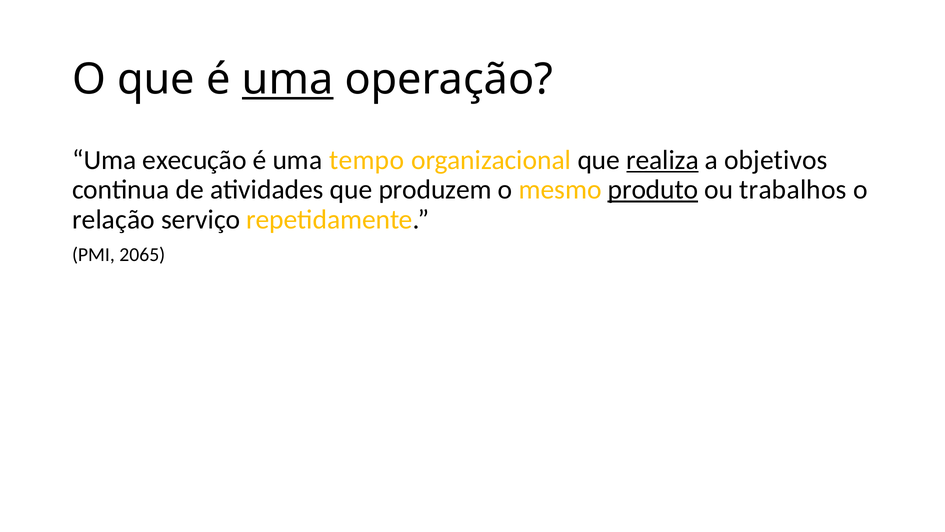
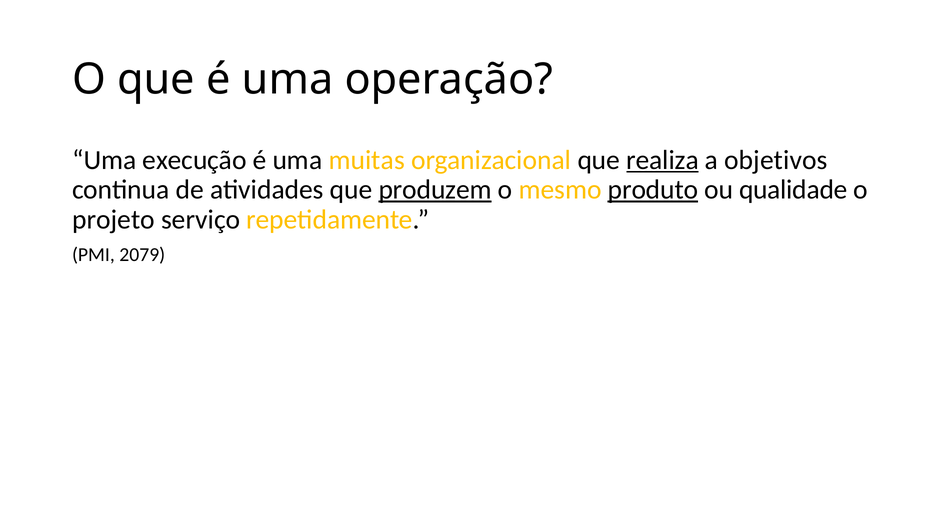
uma underline: present -> none (288, 79)
tempo: tempo -> muitas (367, 160)
produzem underline: none -> present (435, 190)
trabalhos: trabalhos -> qualidade (793, 190)
relação: relação -> projeto (113, 219)
2065: 2065 -> 2079 (142, 255)
